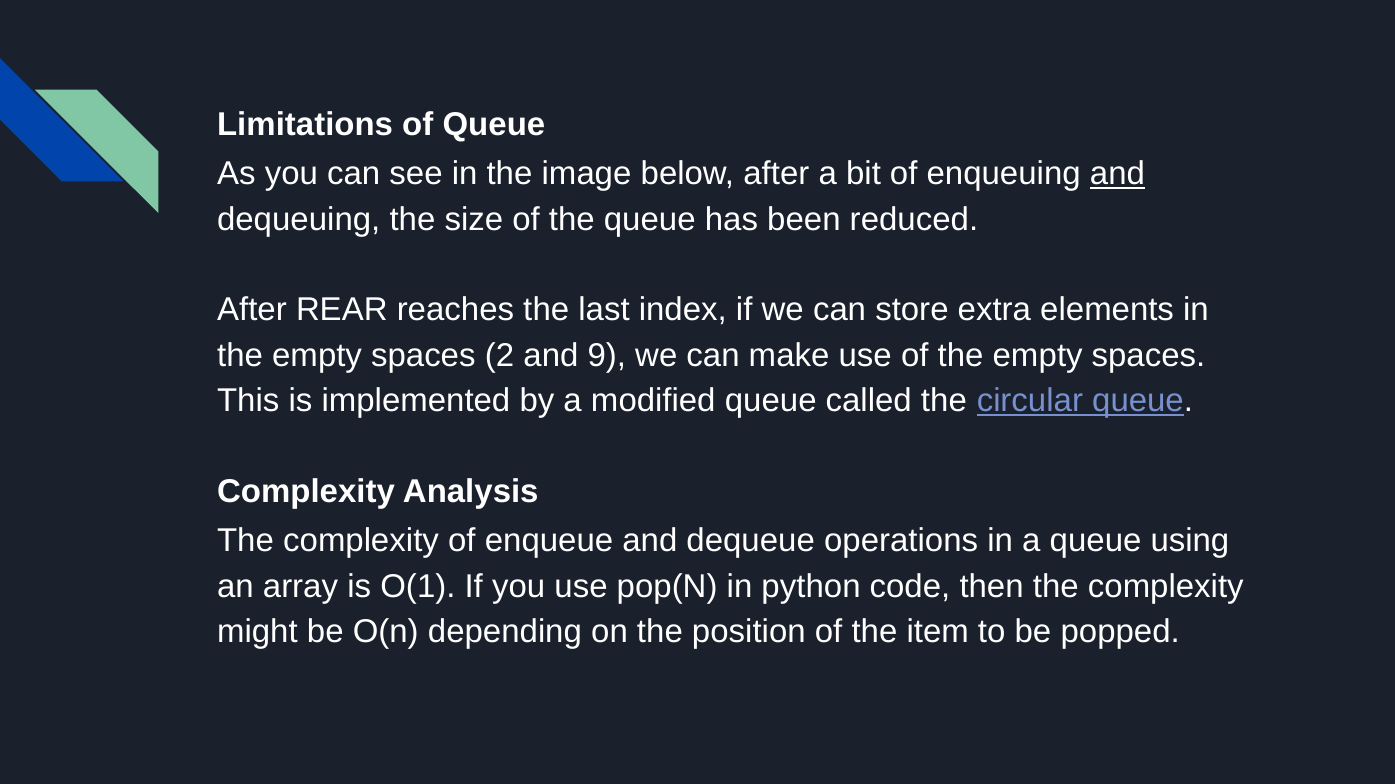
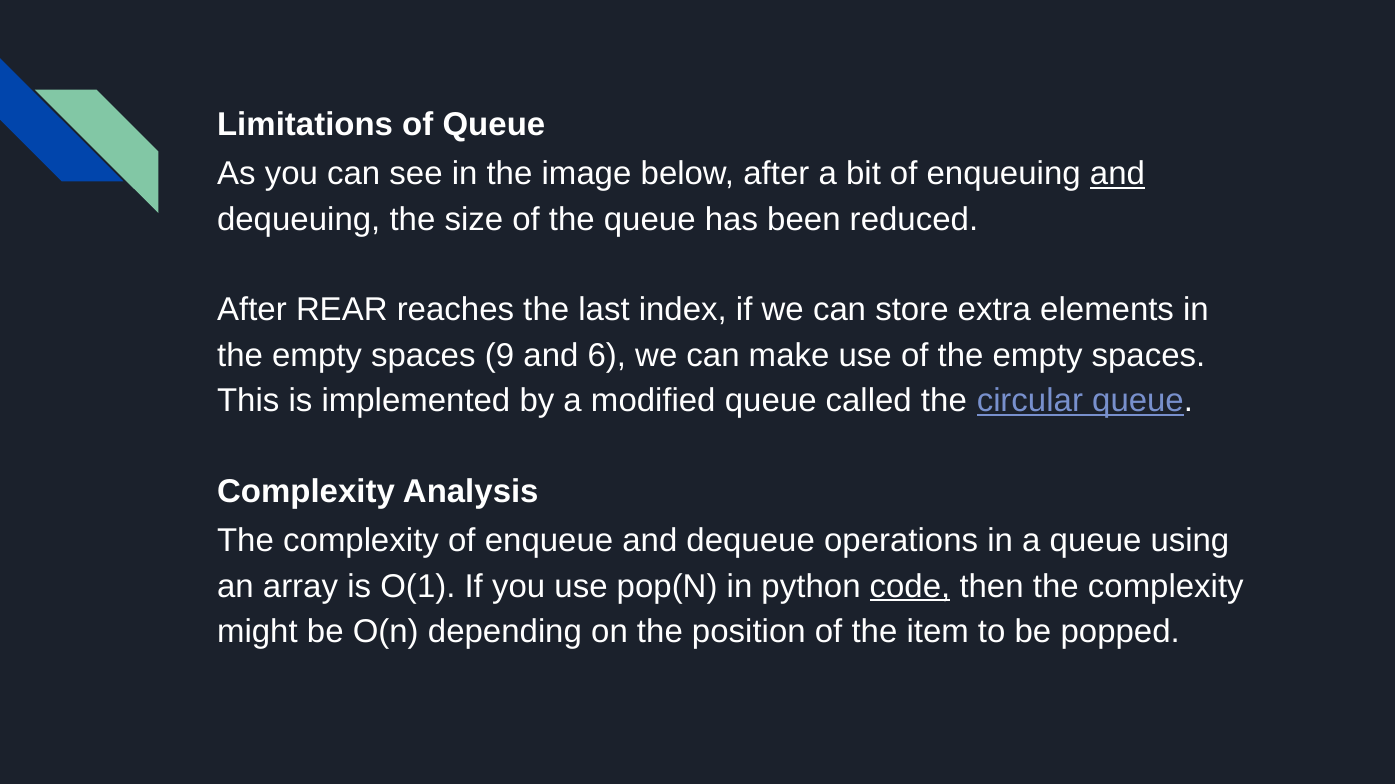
2: 2 -> 9 (500, 356)
9: 9 -> 6 (607, 356)
code underline: none -> present (910, 587)
